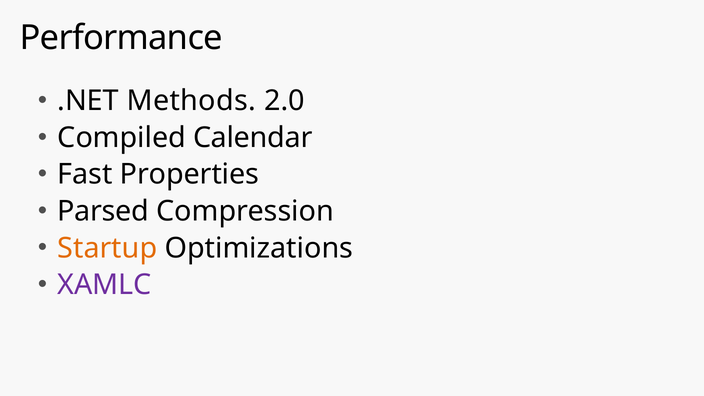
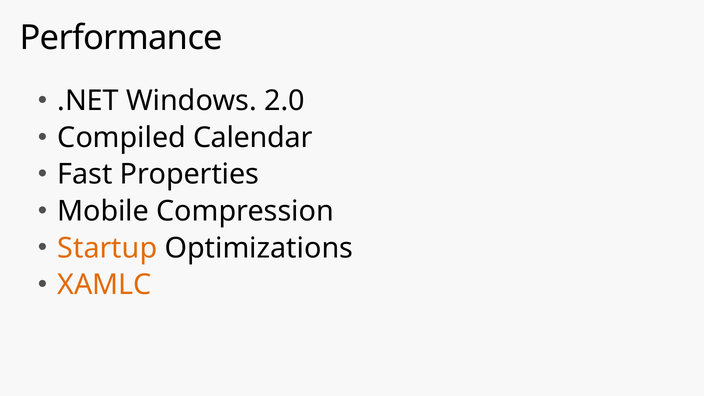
Methods: Methods -> Windows (192, 101)
Parsed: Parsed -> Mobile (103, 211)
XAMLC colour: purple -> orange (104, 285)
